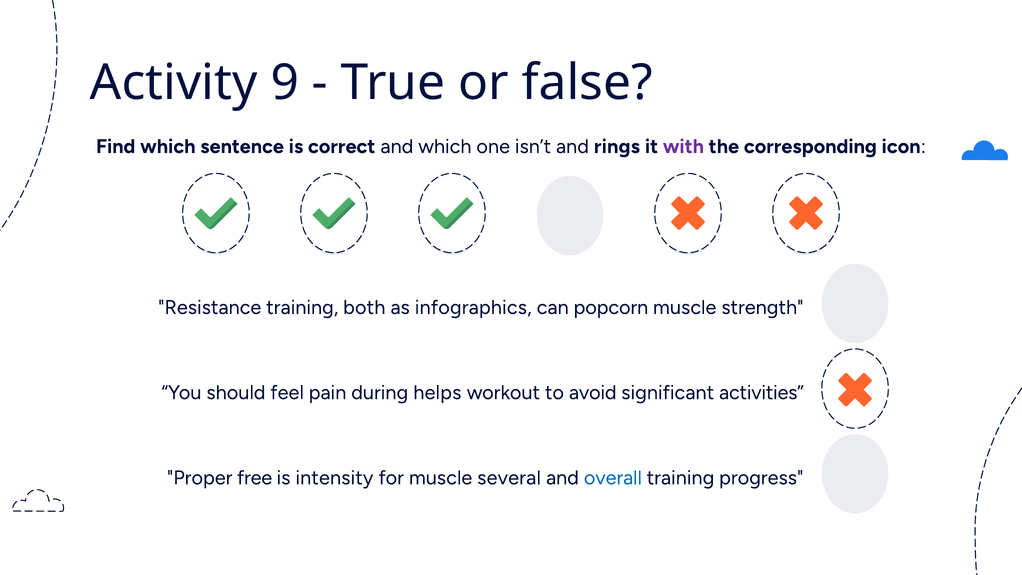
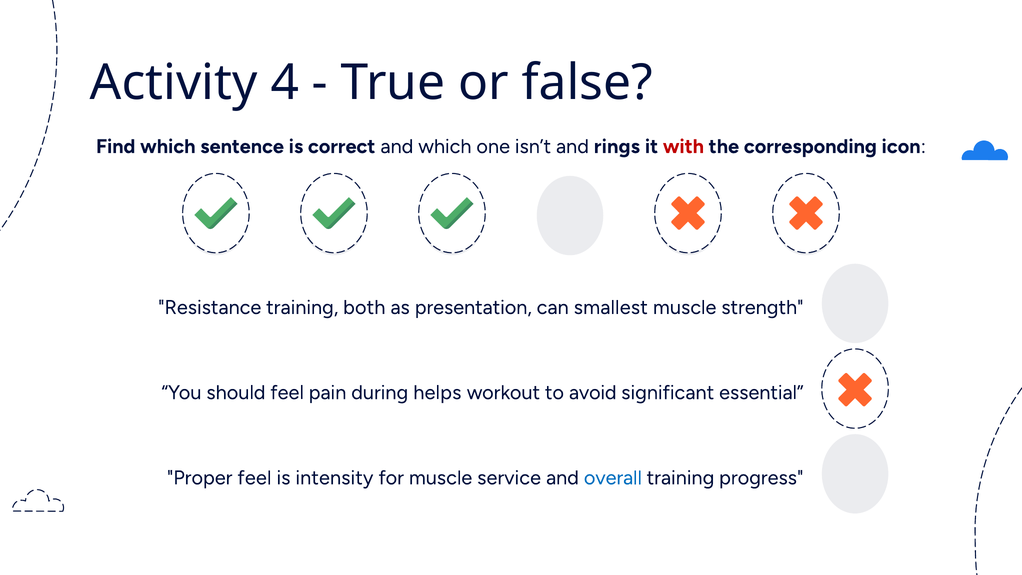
9: 9 -> 4 (285, 83)
with colour: purple -> red (683, 146)
infographics: infographics -> presentation (473, 307)
popcorn: popcorn -> smallest (611, 307)
activities: activities -> essential (761, 393)
Proper free: free -> feel (254, 478)
several: several -> service (509, 478)
